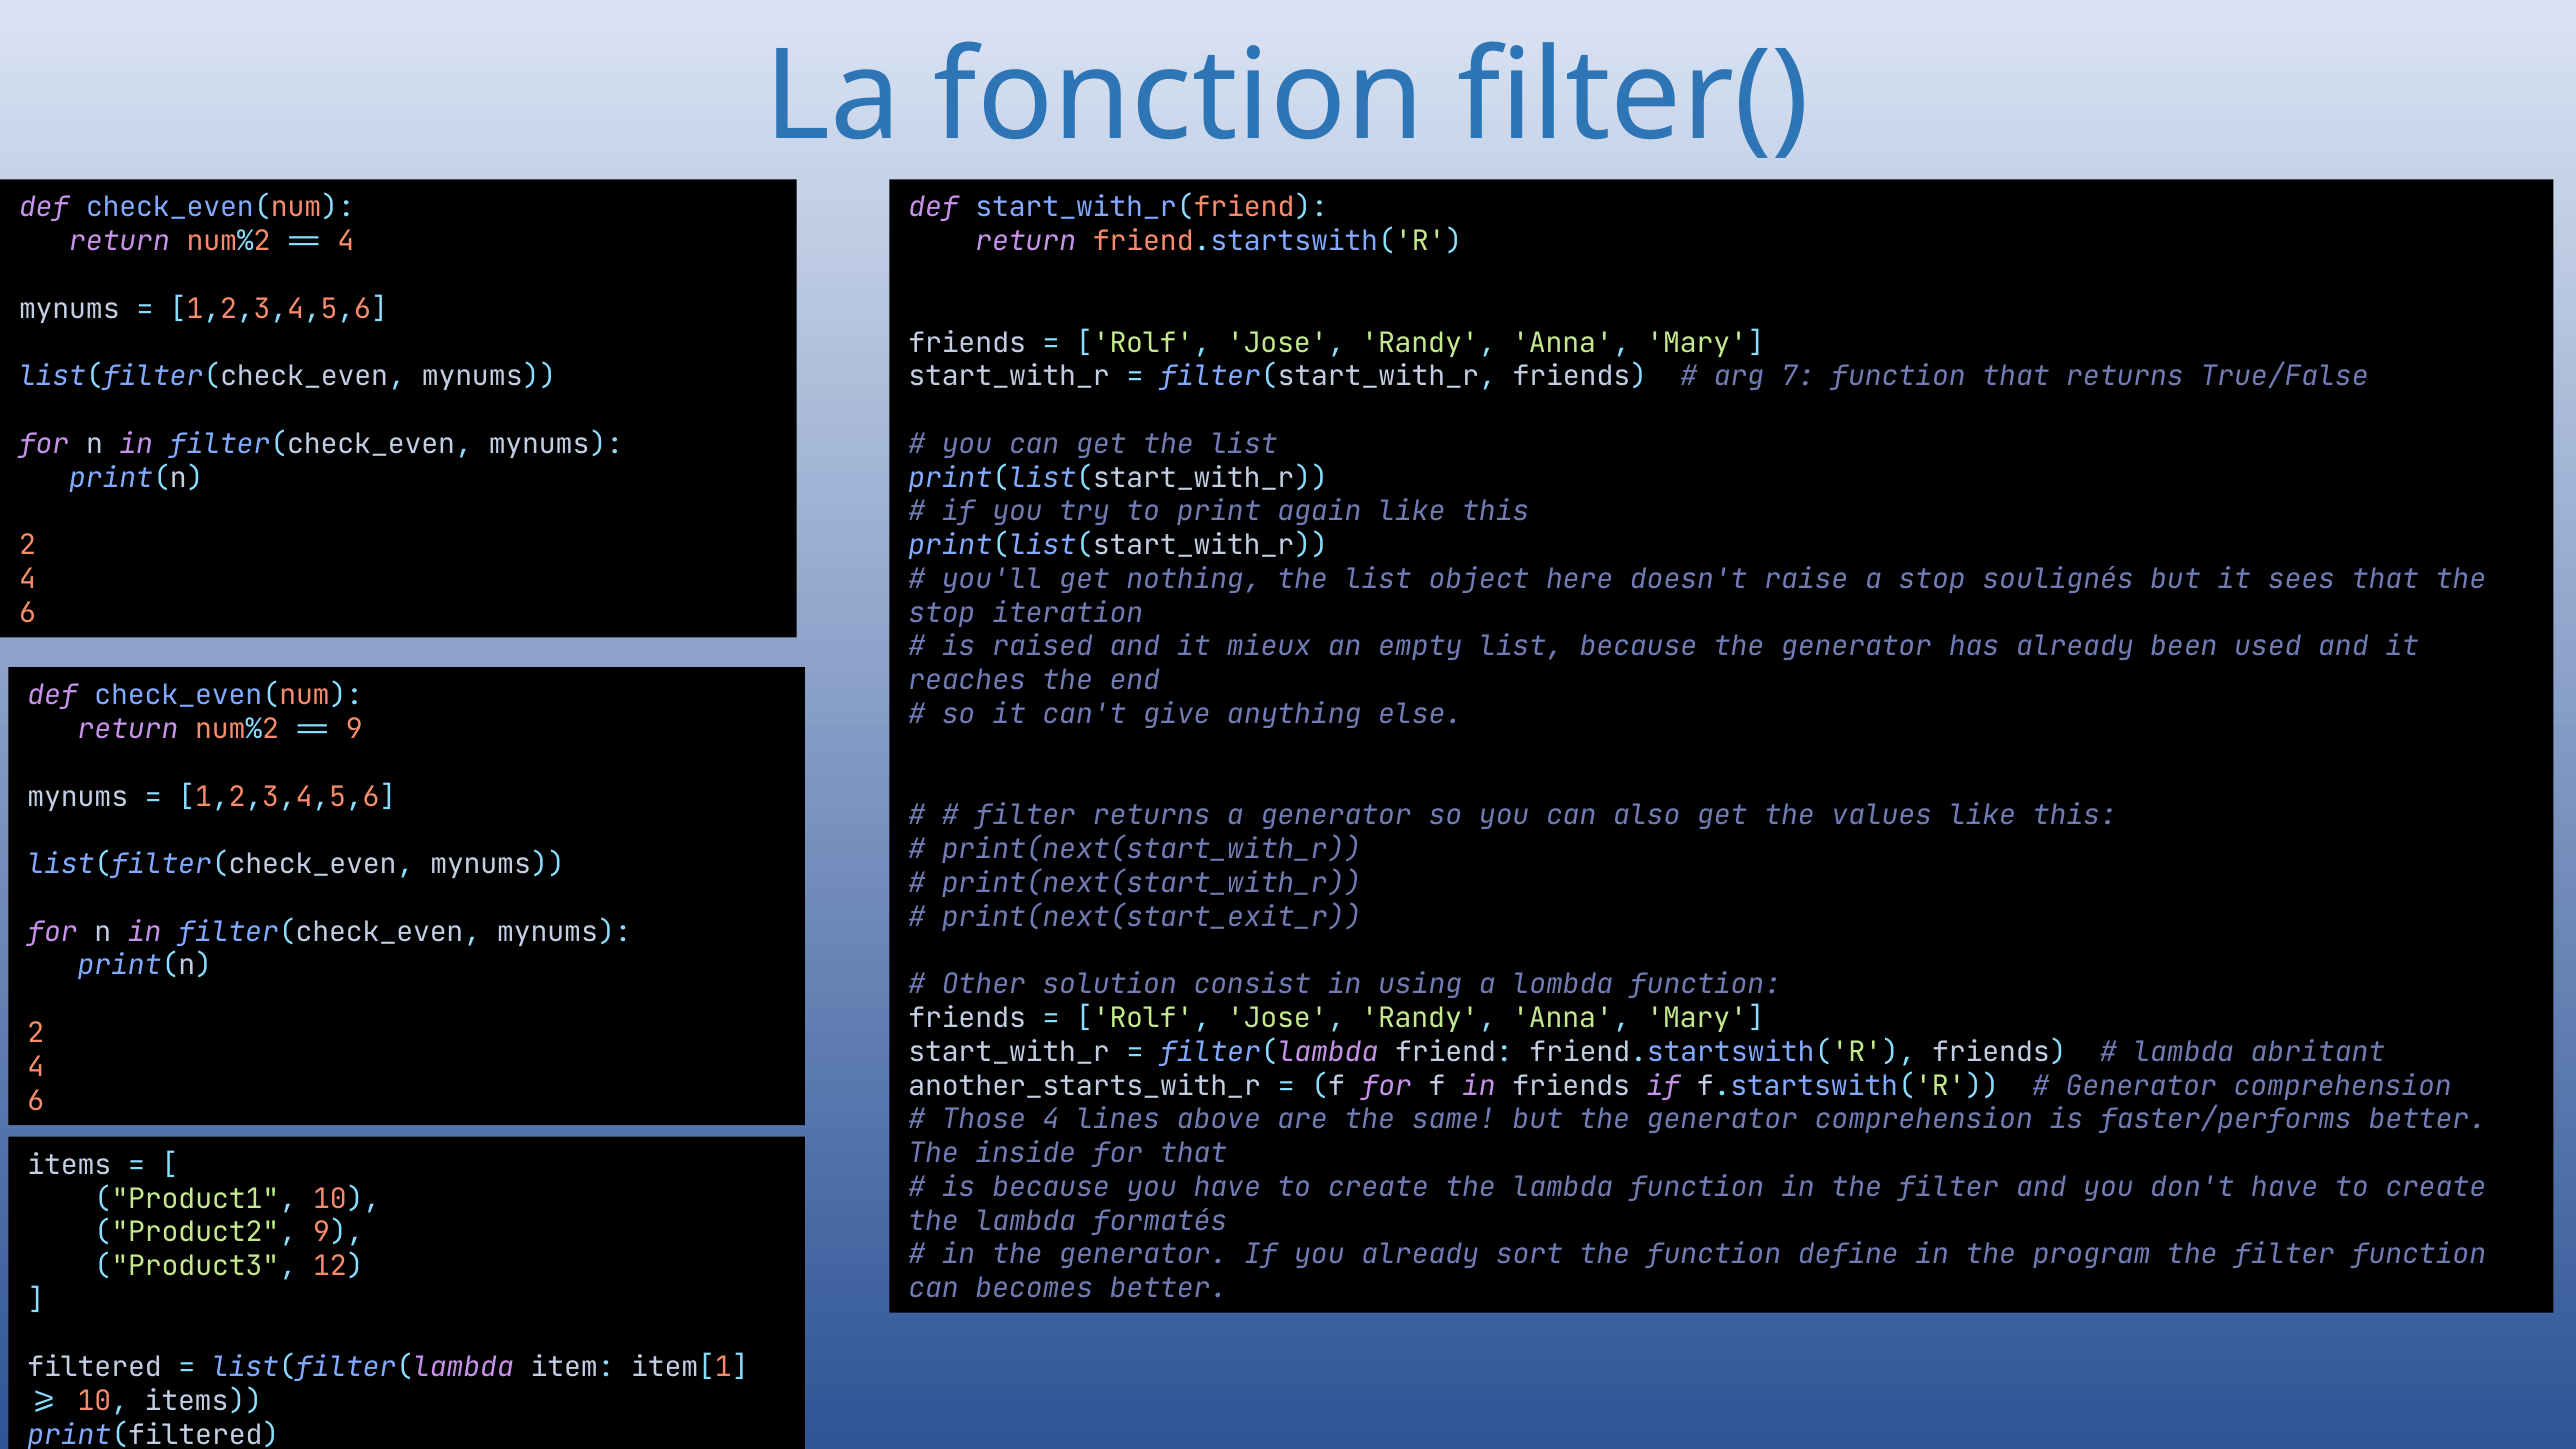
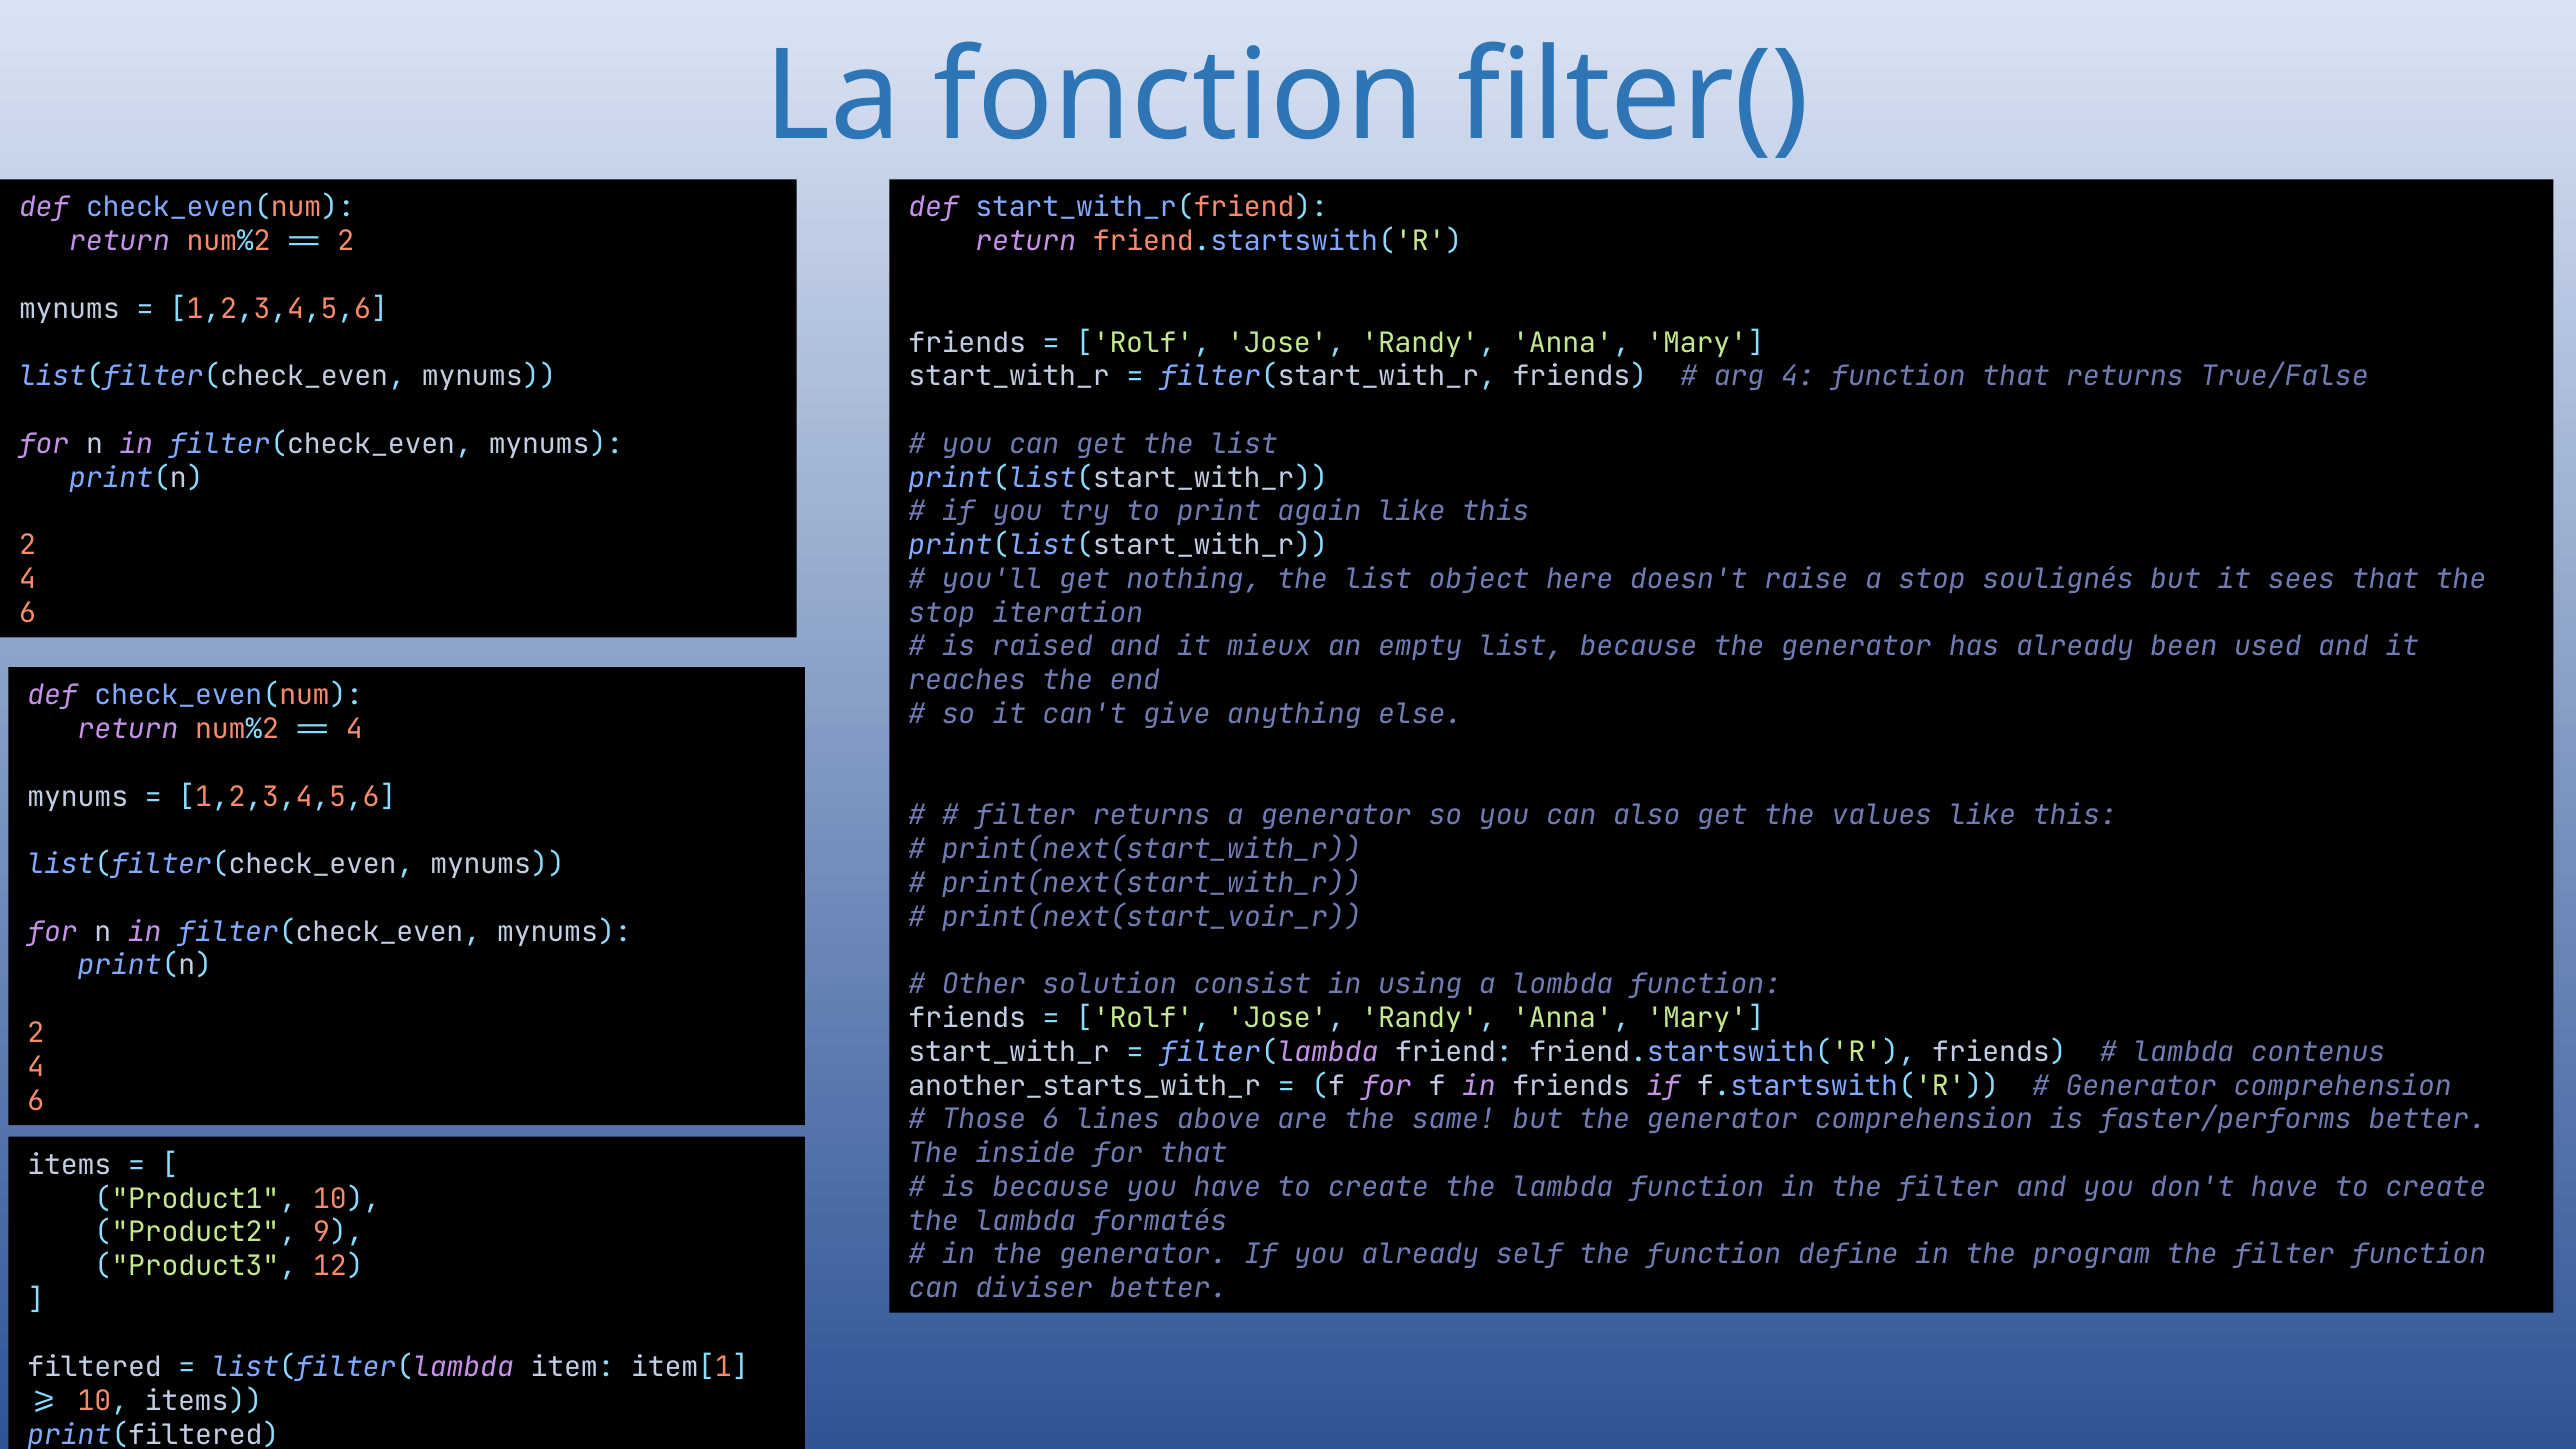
4: 4 -> 2 (346, 241)
arg 7: 7 -> 4 (1798, 377)
9: 9 -> 4 (354, 729)
print(next(start_exit_r: print(next(start_exit_r -> print(next(start_voir_r (1152, 917)
abritant: abritant -> contenus (2318, 1052)
Those 4: 4 -> 6 (1051, 1119)
sort: sort -> self (1529, 1255)
becomes: becomes -> diviser (1034, 1288)
